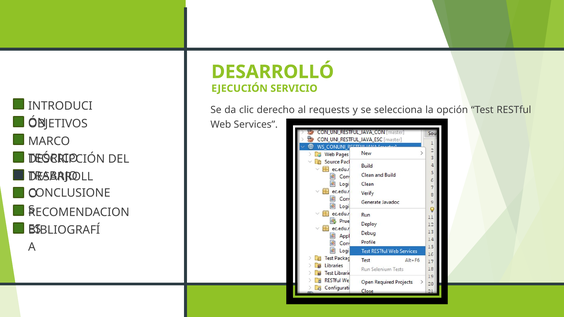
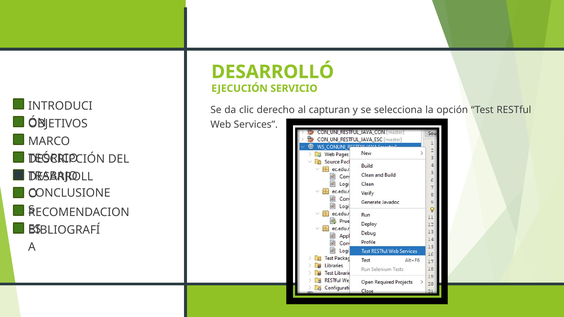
requests: requests -> capturan (329, 110)
